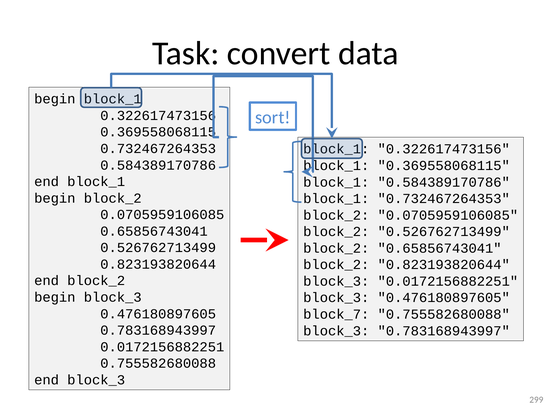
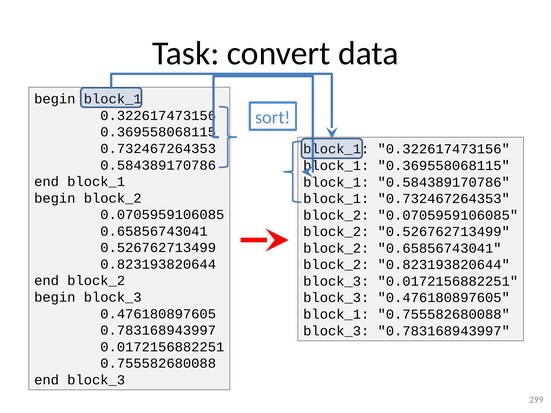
block_7: block_7 -> block_1 (336, 314)
